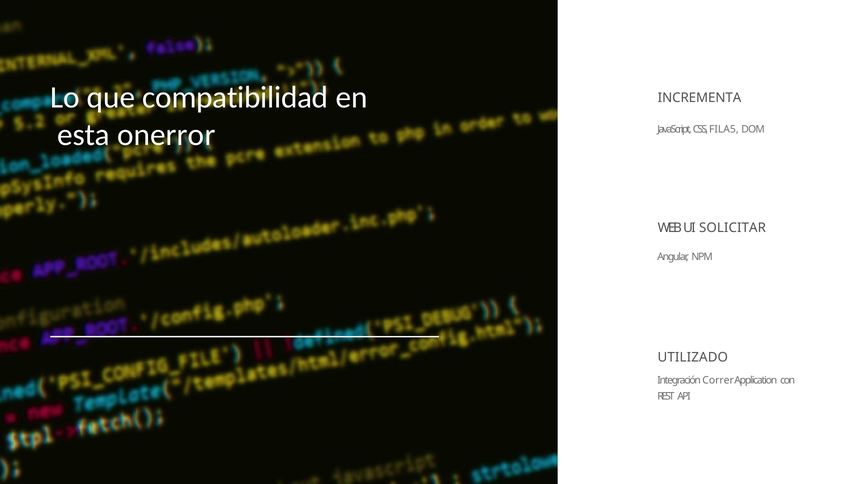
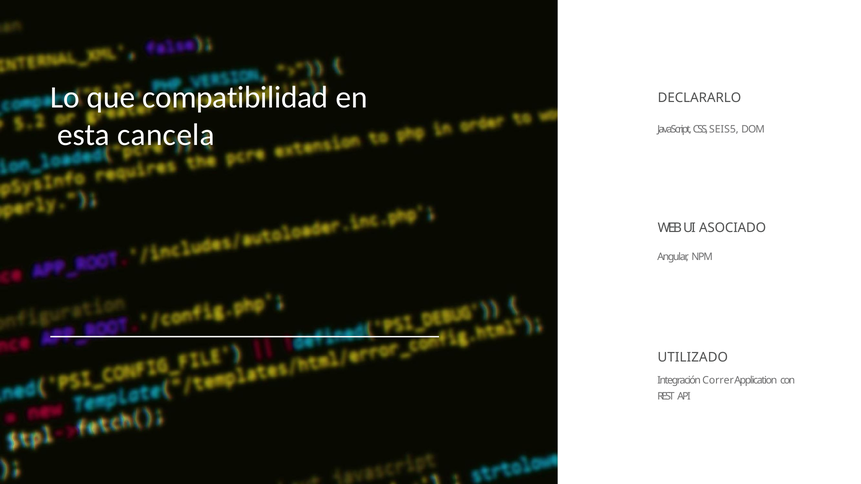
INCREMENTA: INCREMENTA -> DECLARARLO (699, 98)
onerror: onerror -> cancela (166, 135)
FILA5: FILA5 -> SEIS5 (724, 129)
SOLICITAR: SOLICITAR -> ASOCIADO (733, 228)
